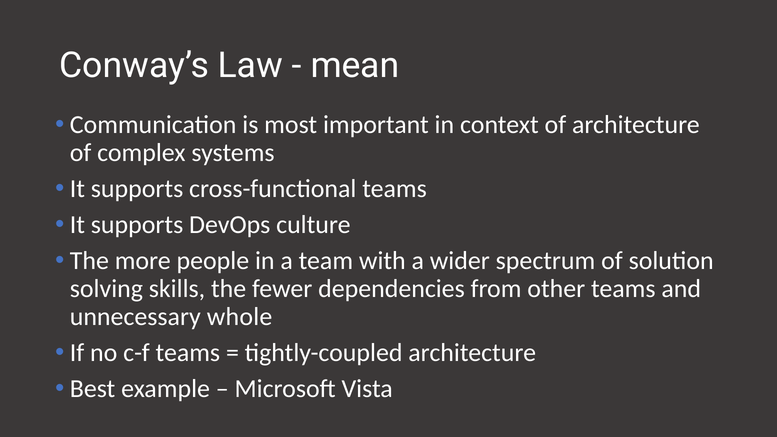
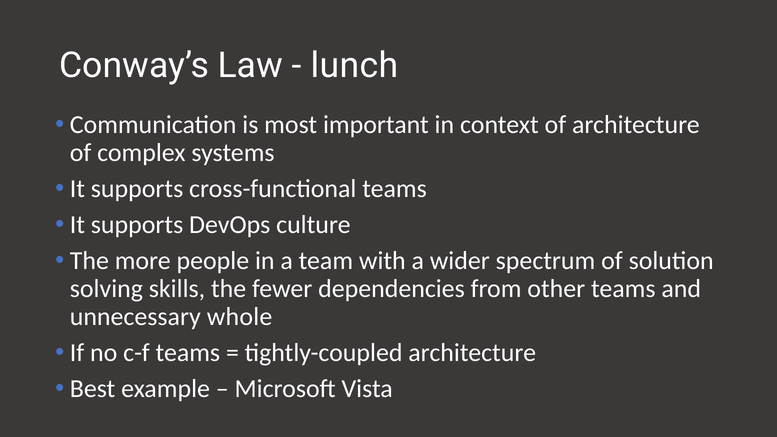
mean: mean -> lunch (355, 65)
